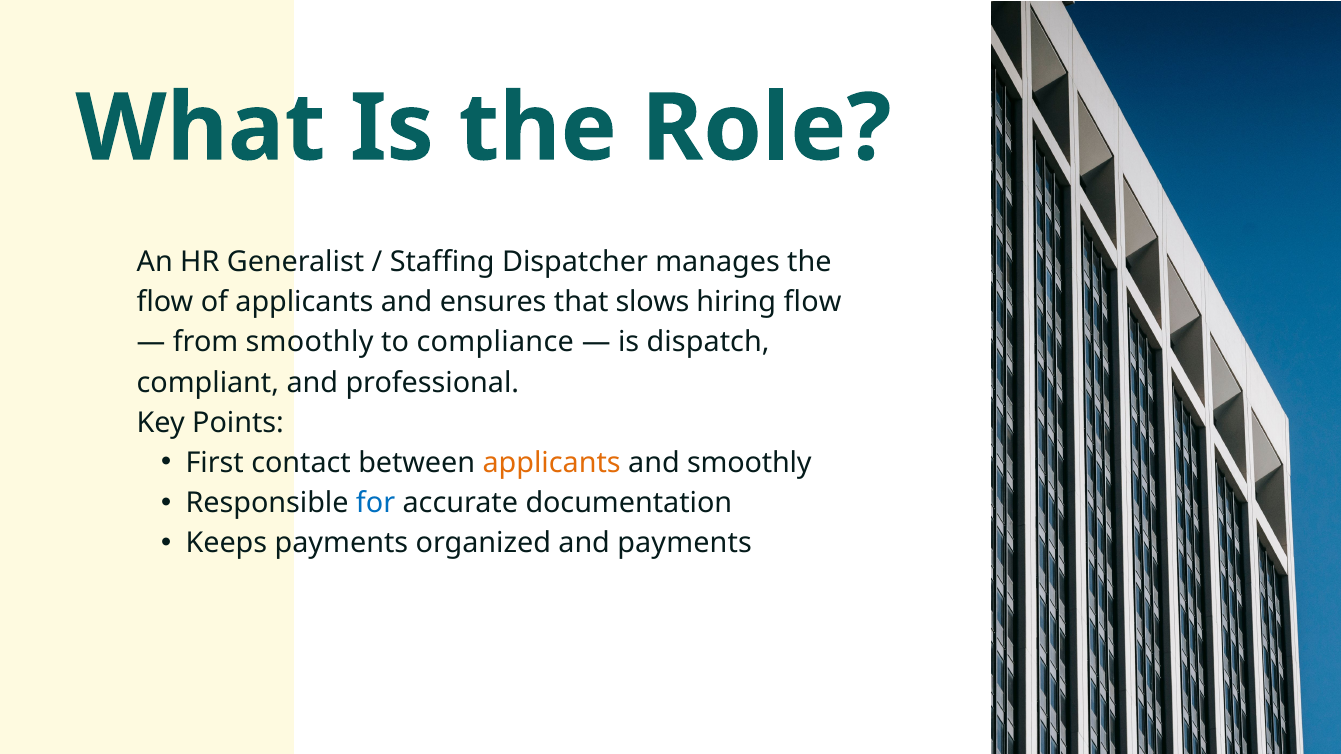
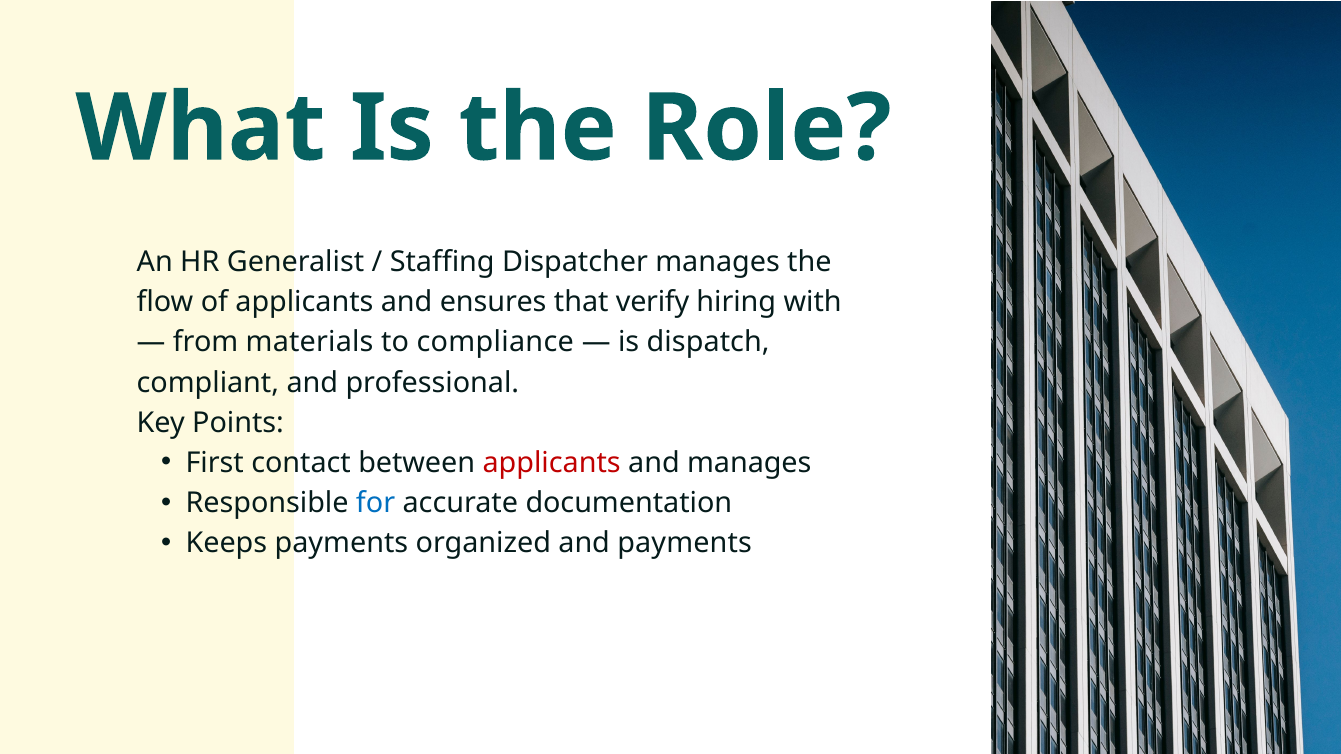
slows: slows -> verify (653, 302)
hiring flow: flow -> with (813, 302)
from smoothly: smoothly -> materials (310, 342)
applicants colour: orange -> red (552, 463)
and smoothly: smoothly -> manages (749, 463)
